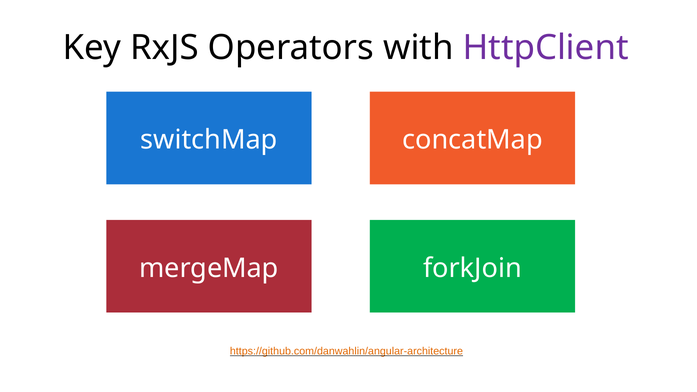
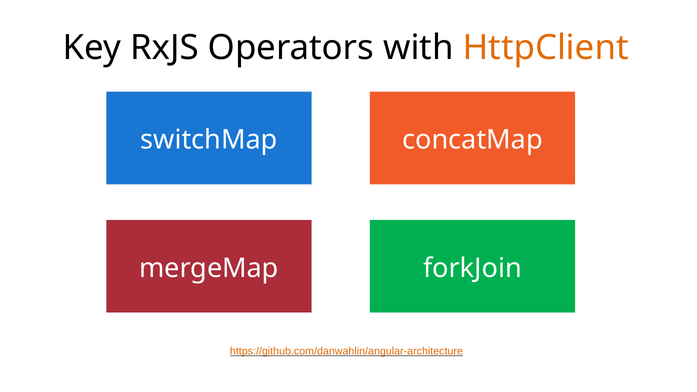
HttpClient colour: purple -> orange (546, 48)
